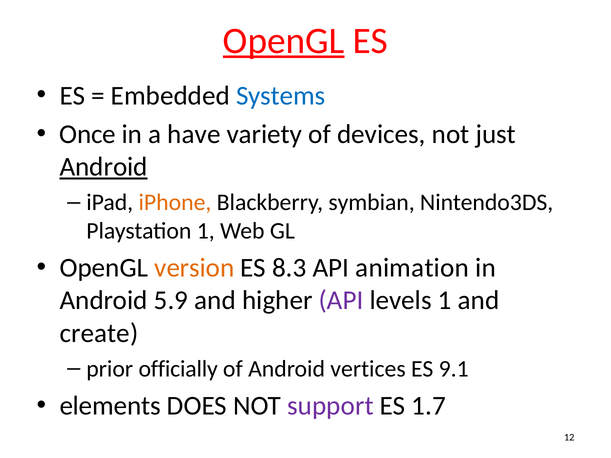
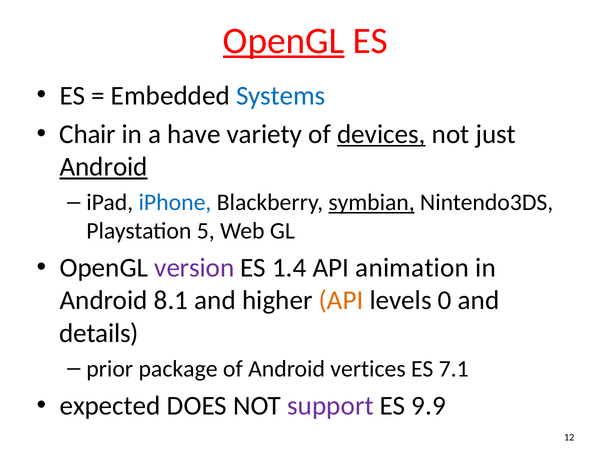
Once: Once -> Chair (88, 134)
devices underline: none -> present (381, 134)
iPhone colour: orange -> blue (175, 203)
symbian underline: none -> present (372, 203)
Playstation 1: 1 -> 5 (206, 231)
version colour: orange -> purple (194, 268)
8.3: 8.3 -> 1.4 (289, 268)
5.9: 5.9 -> 8.1 (171, 301)
API colour: purple -> orange (341, 301)
levels 1: 1 -> 0 (445, 301)
create: create -> details (99, 333)
officially: officially -> package (178, 369)
9.1: 9.1 -> 7.1 (454, 369)
elements: elements -> expected (110, 406)
1.7: 1.7 -> 9.9 (429, 406)
